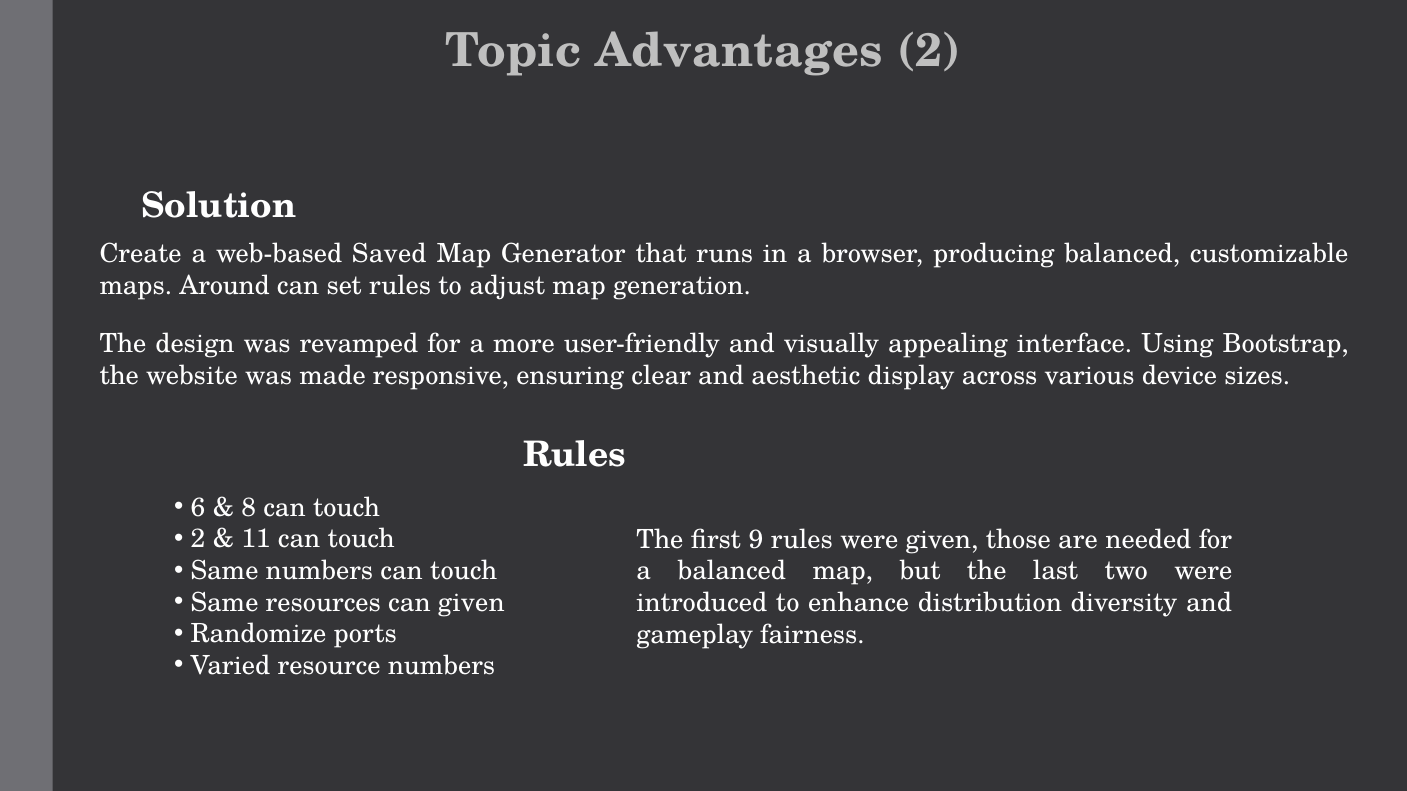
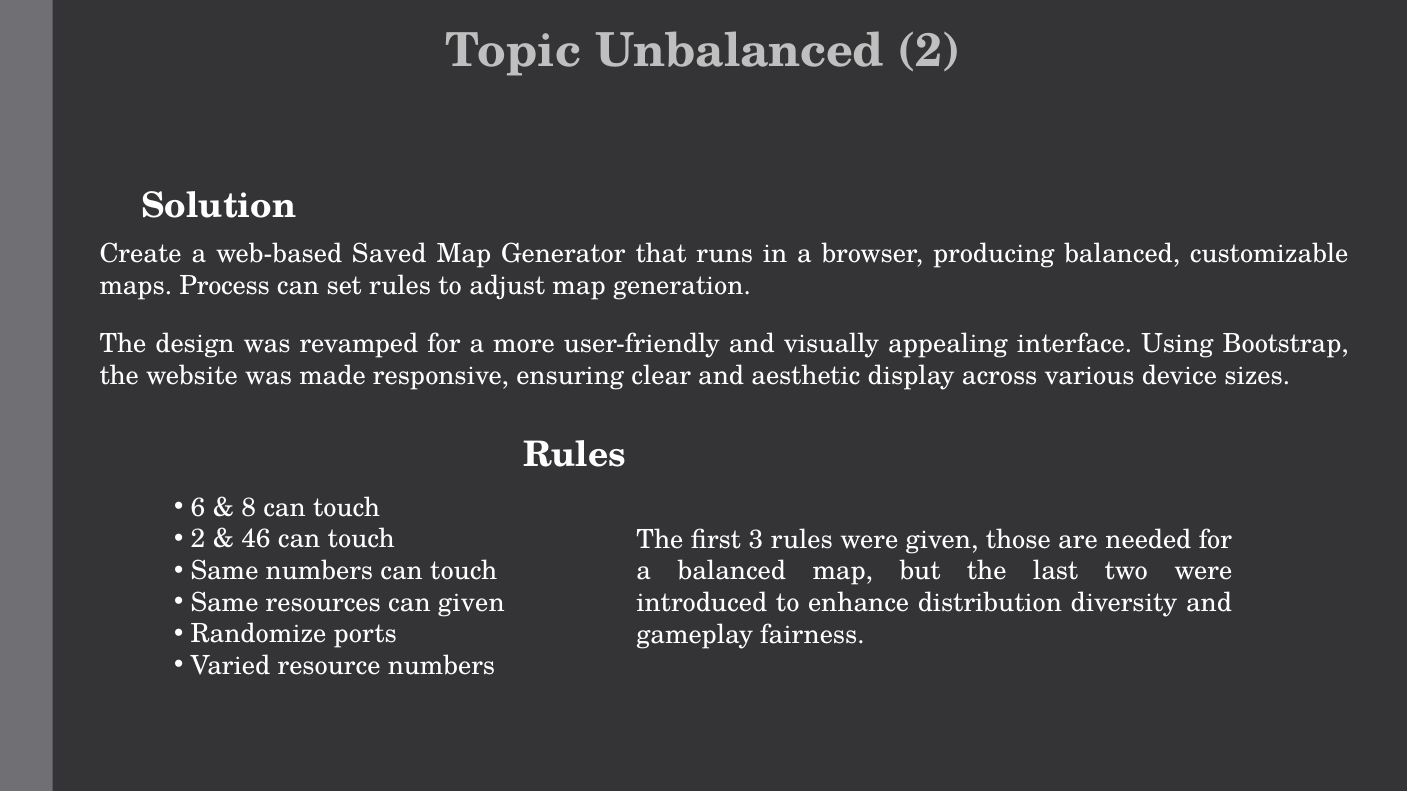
Advantages: Advantages -> Unbalanced (740, 51)
Around: Around -> Process (225, 286)
11: 11 -> 46 (256, 539)
9: 9 -> 3 (756, 540)
